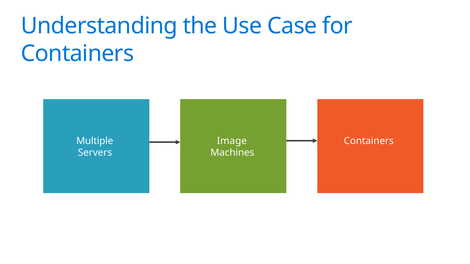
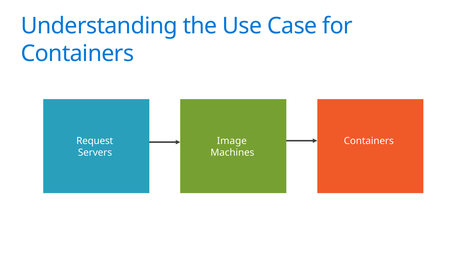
Multiple: Multiple -> Request (95, 141)
